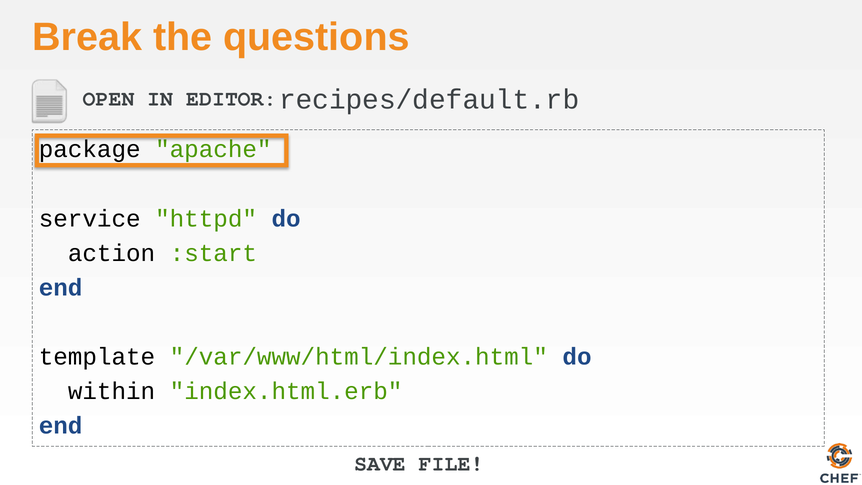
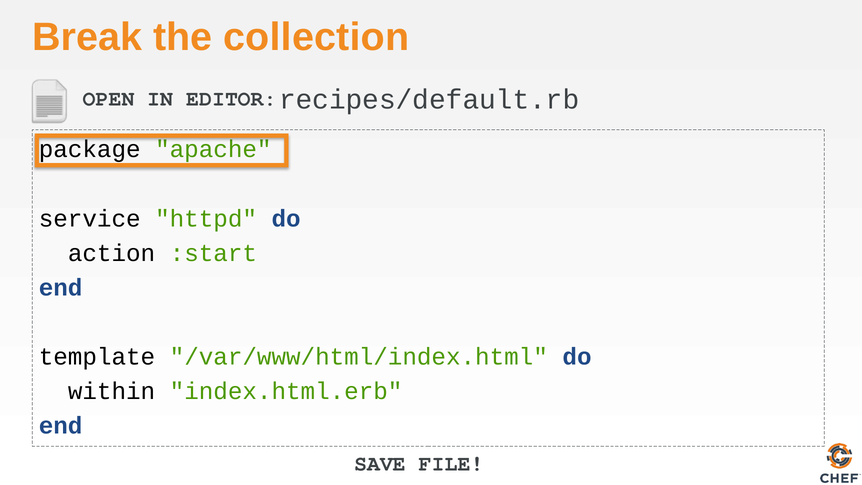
questions: questions -> collection (316, 37)
